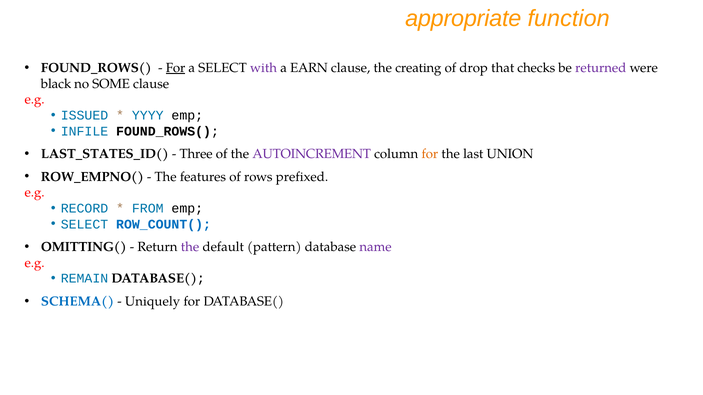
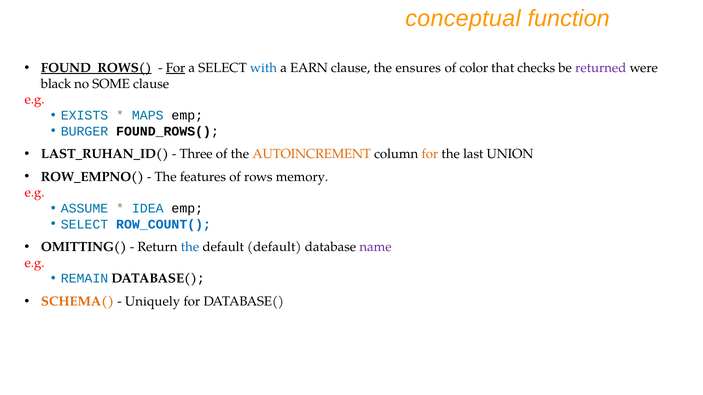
appropriate: appropriate -> conceptual (463, 18)
FOUND_ROWS( underline: none -> present (96, 68)
with colour: purple -> blue (264, 68)
creating: creating -> ensures (418, 68)
drop: drop -> color (474, 68)
ISSUED: ISSUED -> EXISTS (84, 116)
YYYY: YYYY -> MAPS (148, 116)
INFILE: INFILE -> BURGER (84, 131)
LAST_STATES_ID(: LAST_STATES_ID( -> LAST_RUHAN_ID( (105, 154)
AUTOINCREMENT colour: purple -> orange (312, 154)
prefixed: prefixed -> memory (302, 177)
RECORD: RECORD -> ASSUME (84, 209)
FROM: FROM -> IDEA (148, 209)
the colour: purple -> blue (190, 247)
default pattern: pattern -> default (274, 247)
SCHEMA( colour: blue -> orange (78, 302)
